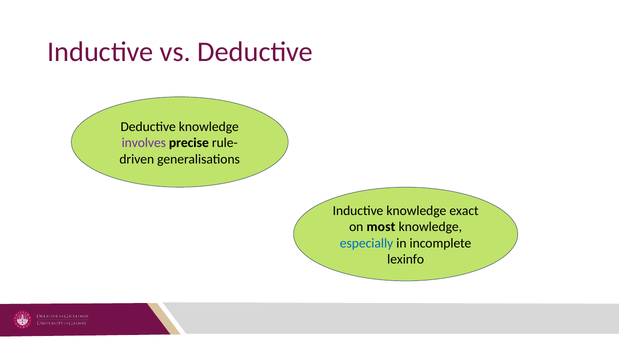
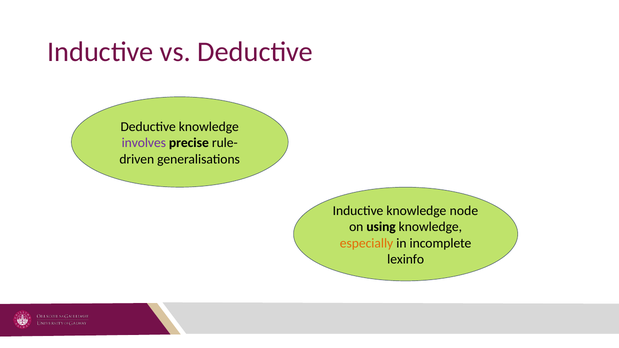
exact: exact -> node (464, 211)
most: most -> using (381, 227)
especially colour: blue -> orange (367, 243)
